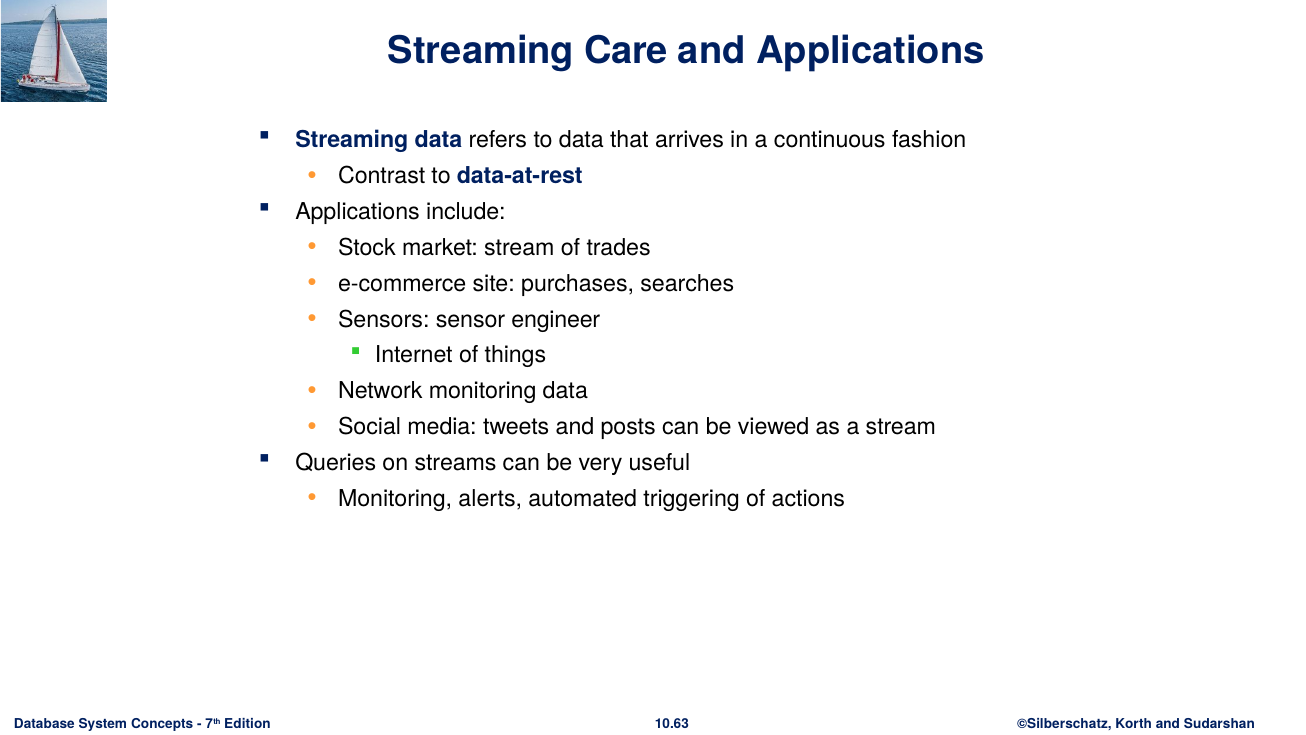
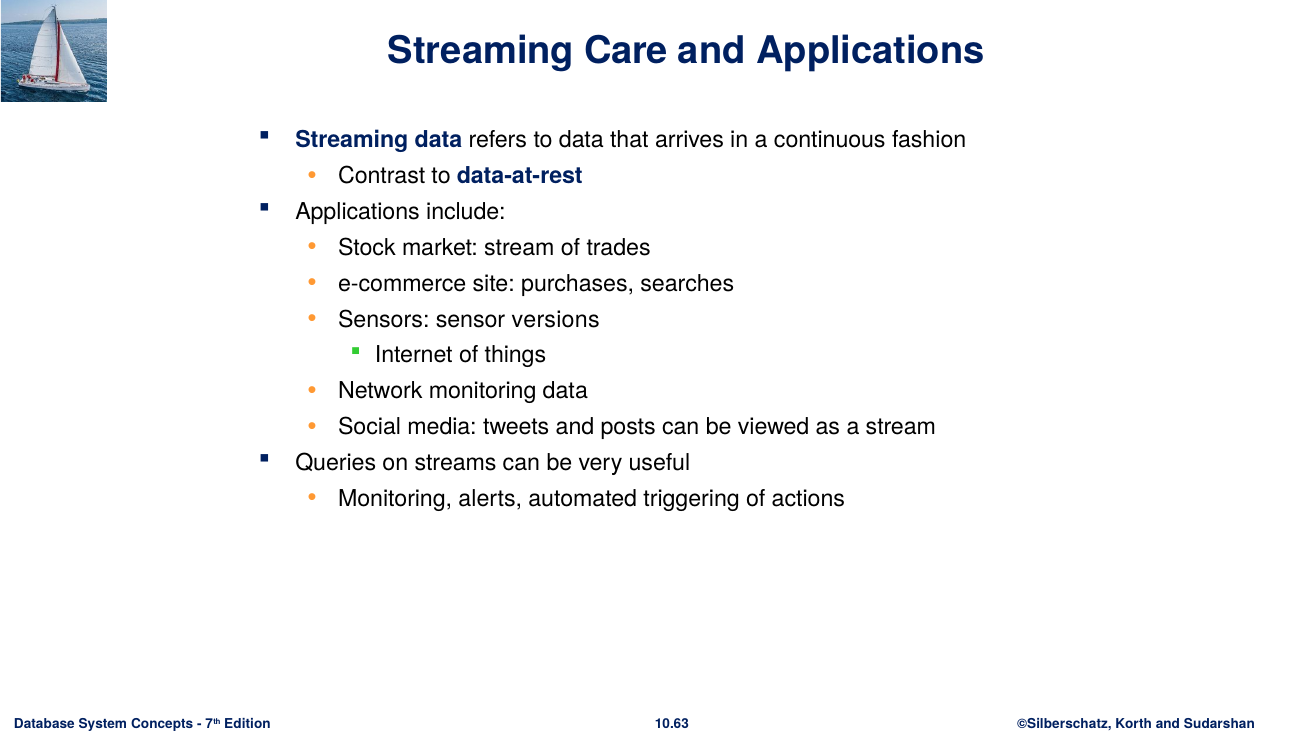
engineer: engineer -> versions (556, 319)
